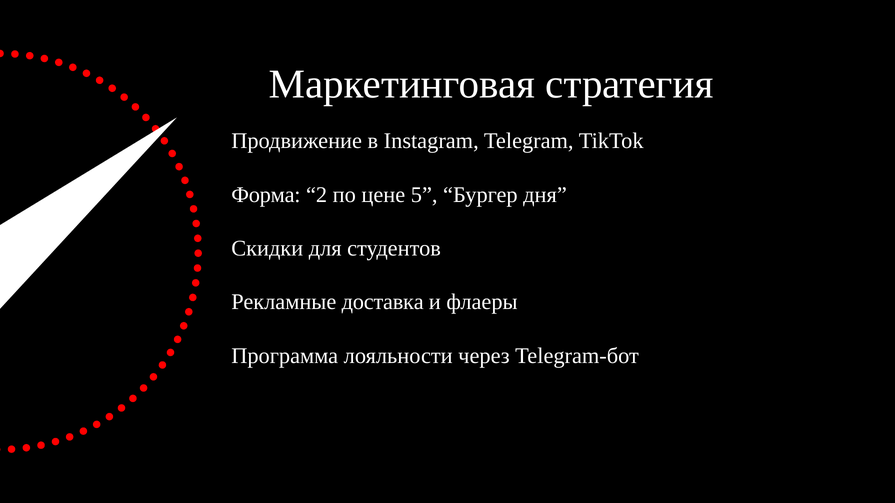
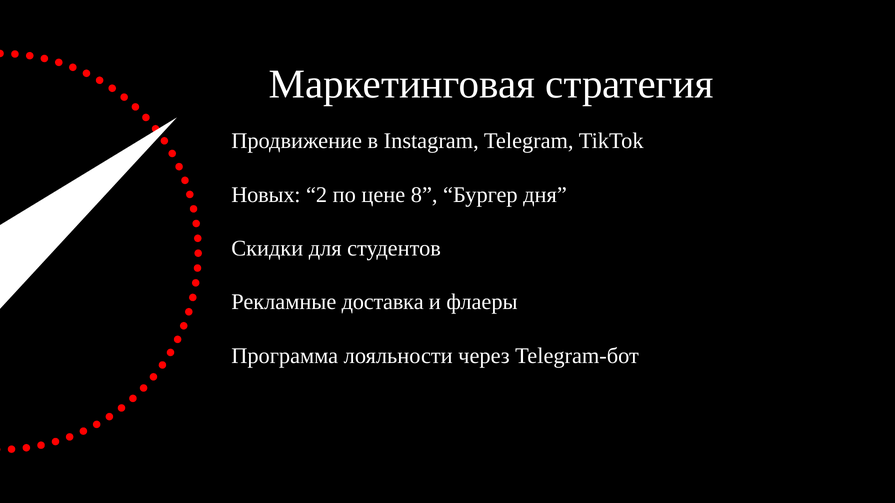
Форма: Форма -> Новых (266, 195)
5: 5 -> 8 (424, 195)
